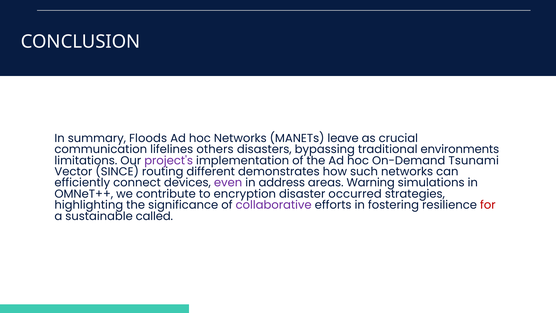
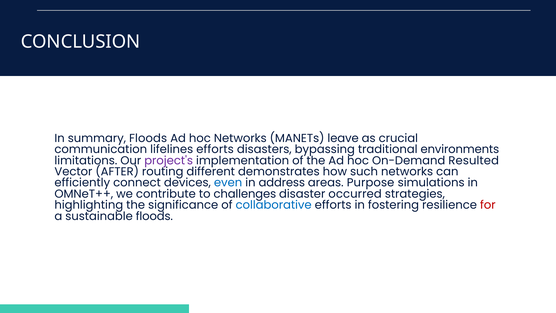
lifelines others: others -> efforts (215, 149)
Tsunami: Tsunami -> Resulted (474, 160)
SINCE: SINCE -> AFTER (117, 172)
even colour: purple -> blue (228, 183)
Warning: Warning -> Purpose (371, 183)
encryption: encryption -> challenges (245, 194)
collaborative colour: purple -> blue (274, 205)
sustainable called: called -> floods (154, 216)
